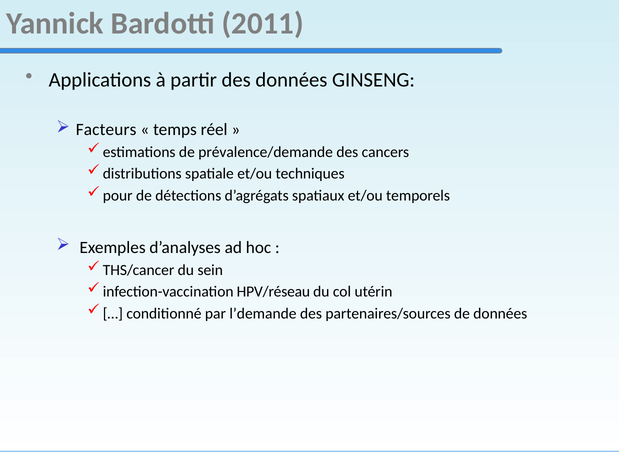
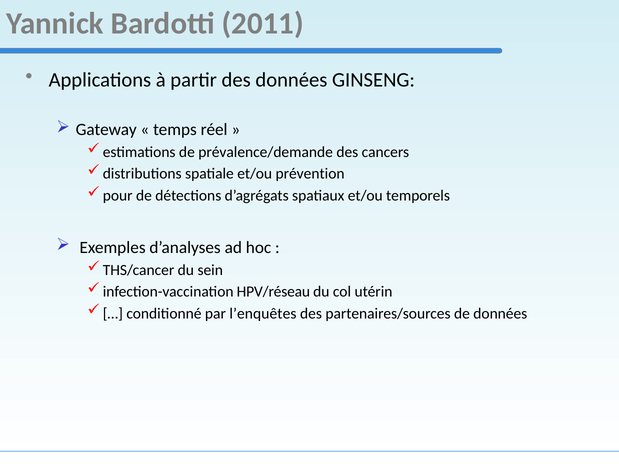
Facteurs: Facteurs -> Gateway (106, 130)
techniques: techniques -> prévention (310, 174)
l’demande: l’demande -> l’enquêtes (263, 314)
